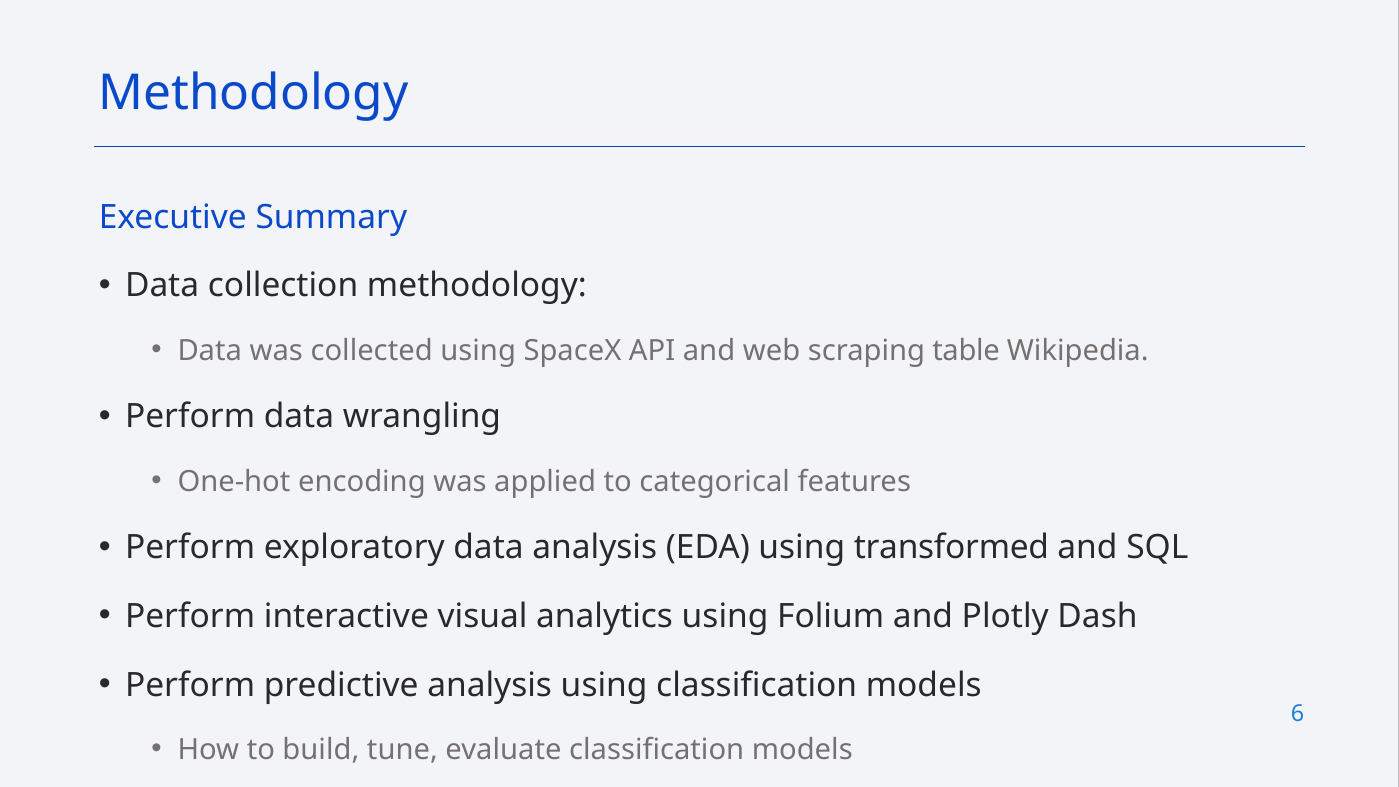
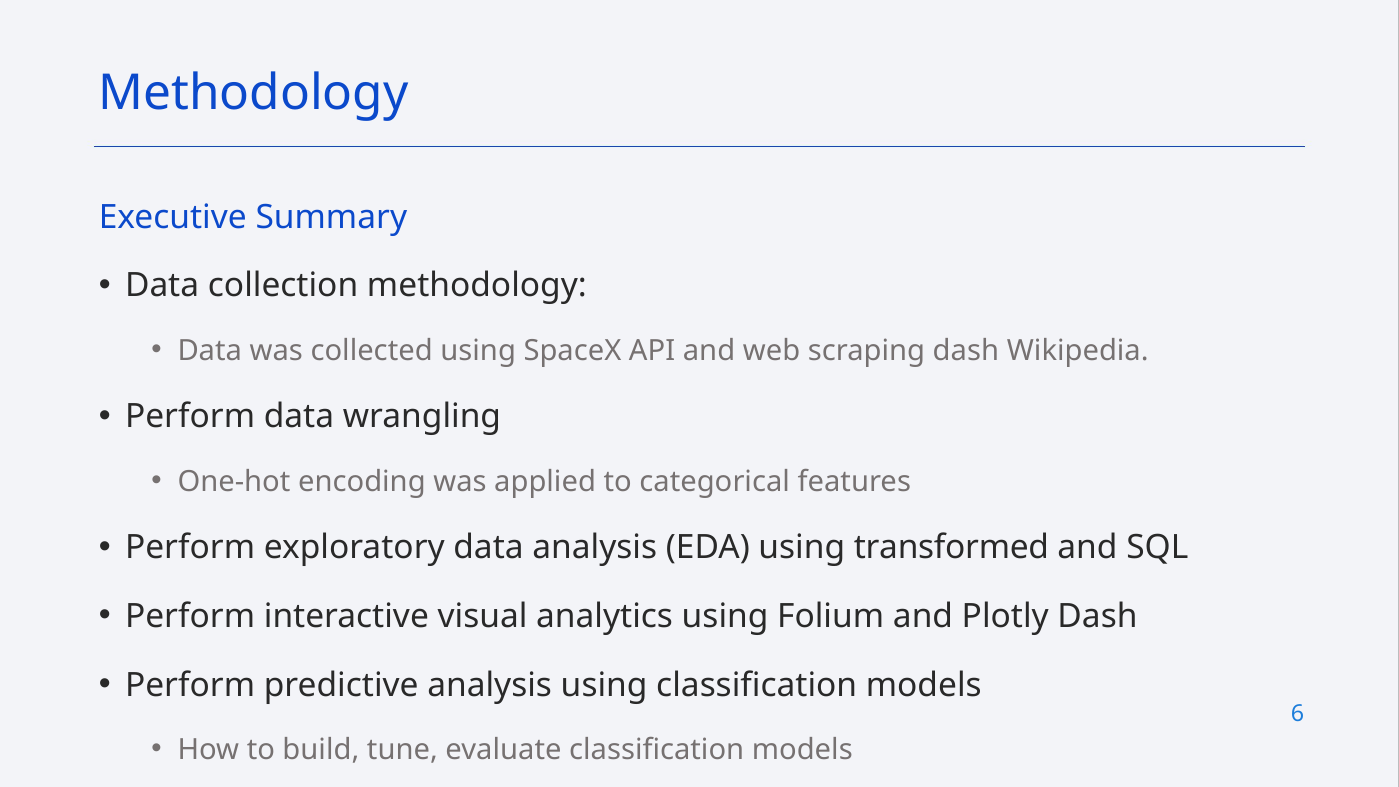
scraping table: table -> dash (966, 350)
